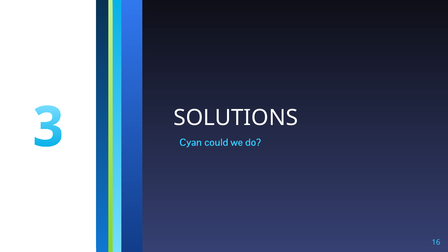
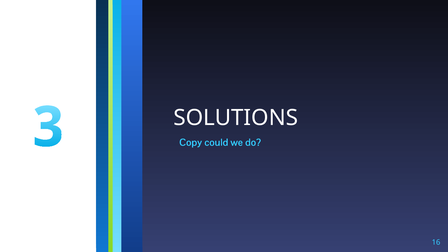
Cyan: Cyan -> Copy (191, 142)
